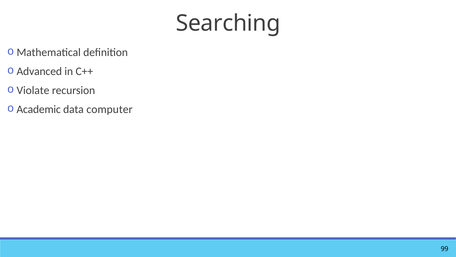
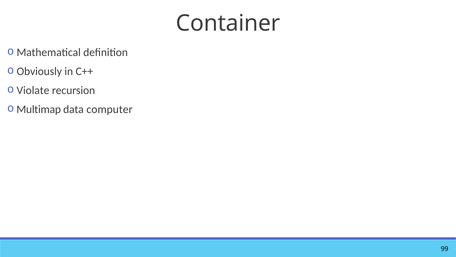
Searching: Searching -> Container (228, 23)
Advanced: Advanced -> Obviously (39, 71)
Academic: Academic -> Multimap (39, 109)
